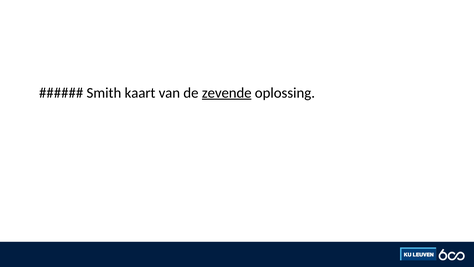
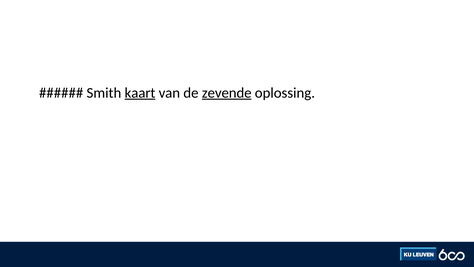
kaart underline: none -> present (140, 93)
